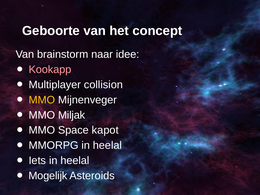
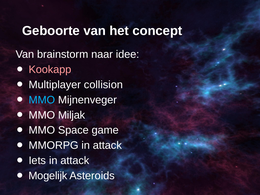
MMO colour: yellow -> light blue (42, 100)
kapot: kapot -> game (105, 130)
MMORPG in heelal: heelal -> attack (107, 145)
Iets in heelal: heelal -> attack (75, 161)
